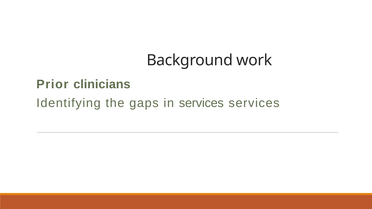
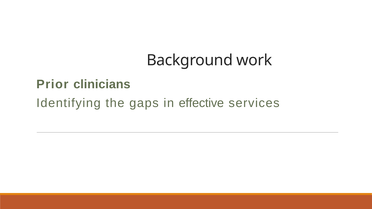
in services: services -> effective (201, 103)
